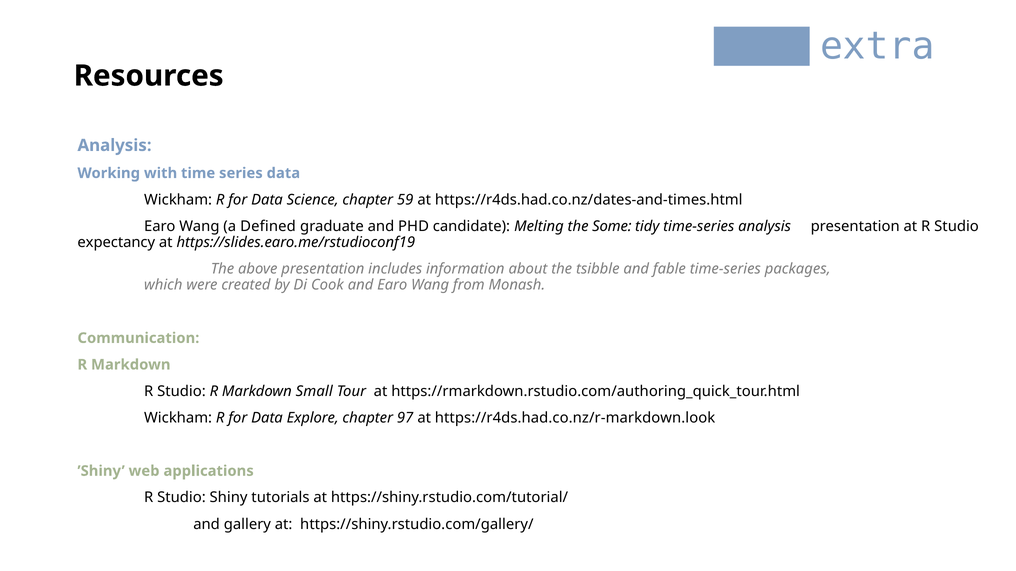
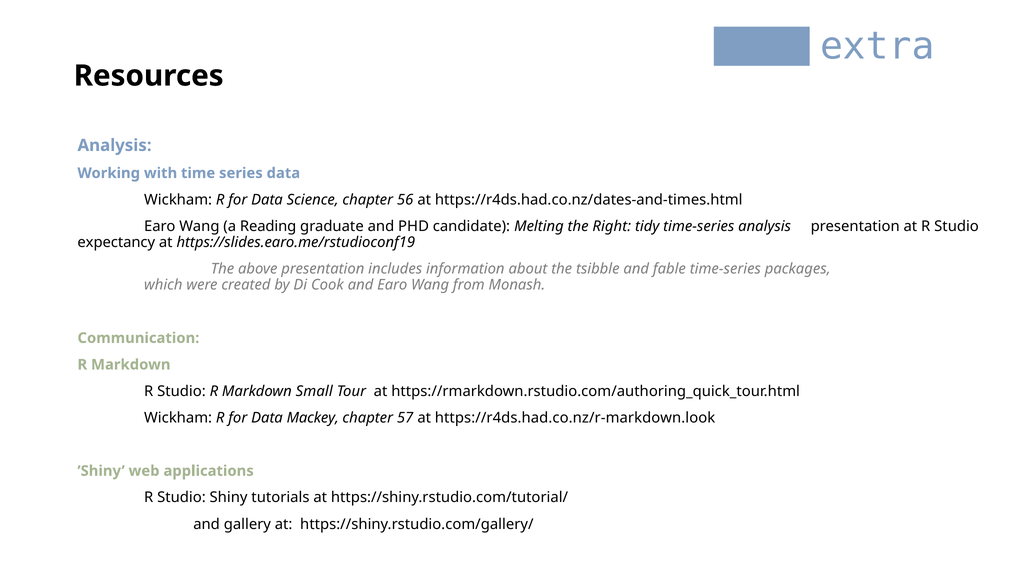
59: 59 -> 56 (405, 200)
Defined: Defined -> Reading (268, 226)
Some: Some -> Right (612, 226)
Explore: Explore -> Mackey (313, 418)
97: 97 -> 57 (405, 418)
